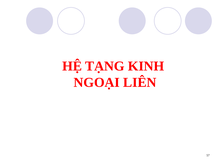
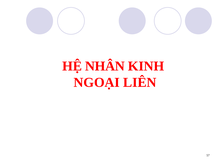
TẠNG: TẠNG -> NHÂN (105, 66)
